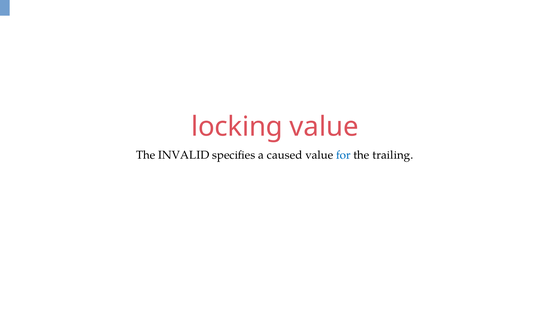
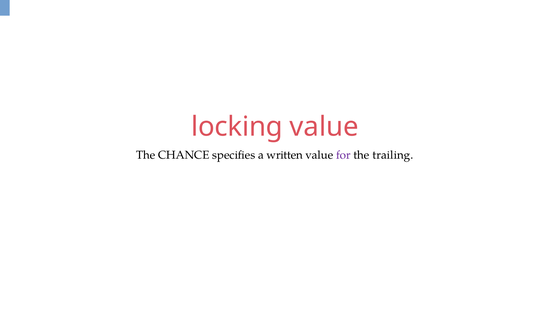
INVALID: INVALID -> CHANCE (184, 155)
caused: caused -> written (285, 155)
for colour: blue -> purple (343, 155)
